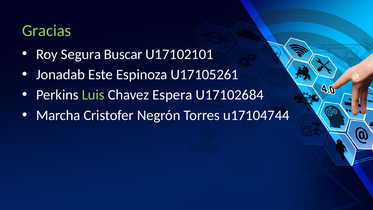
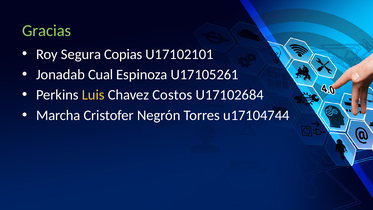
Buscar: Buscar -> Copias (123, 54)
Este: Este -> Cual (101, 75)
Luis colour: light green -> yellow (93, 95)
Espera: Espera -> Costos (172, 95)
